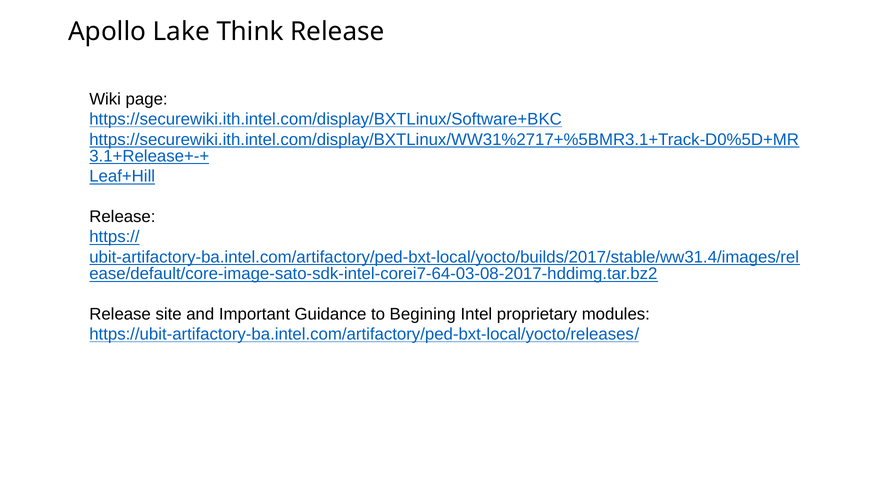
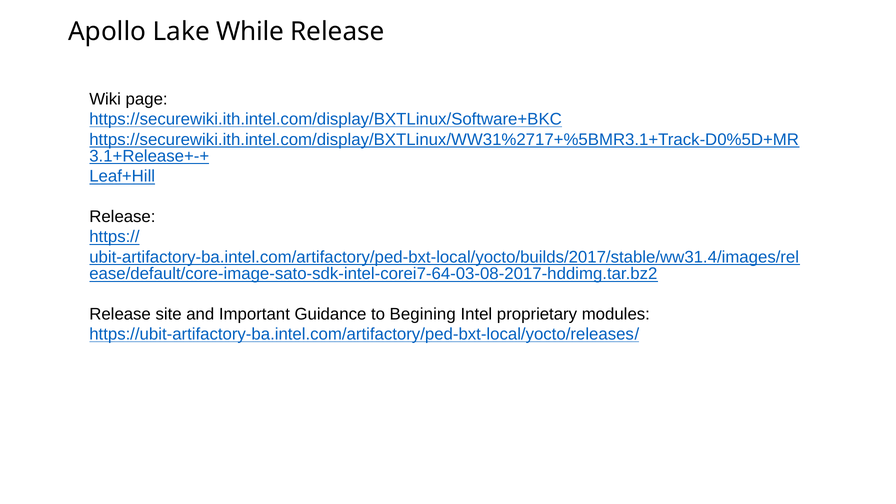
Think: Think -> While (250, 31)
